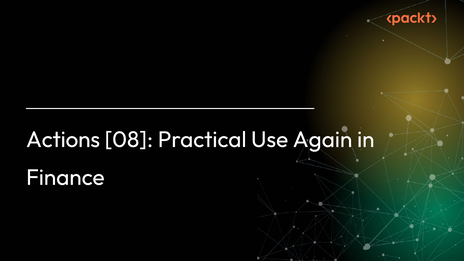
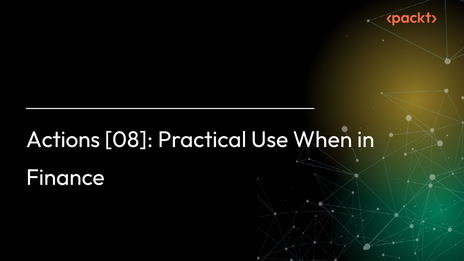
Again: Again -> When (323, 140)
